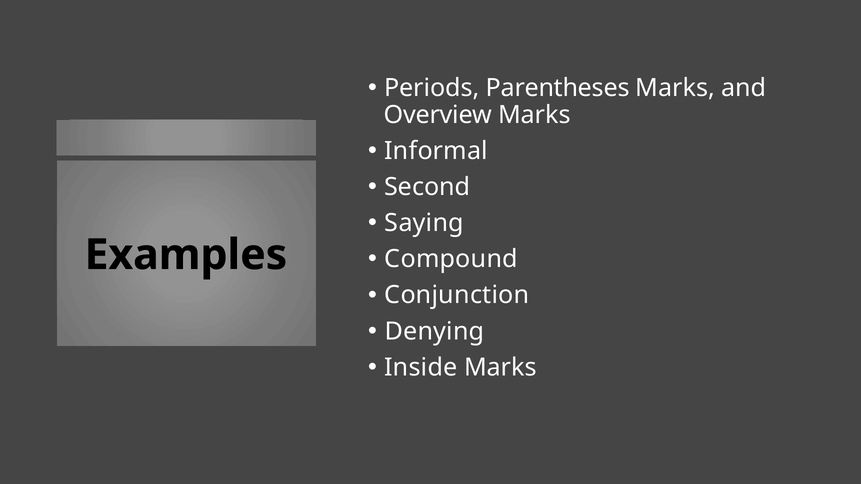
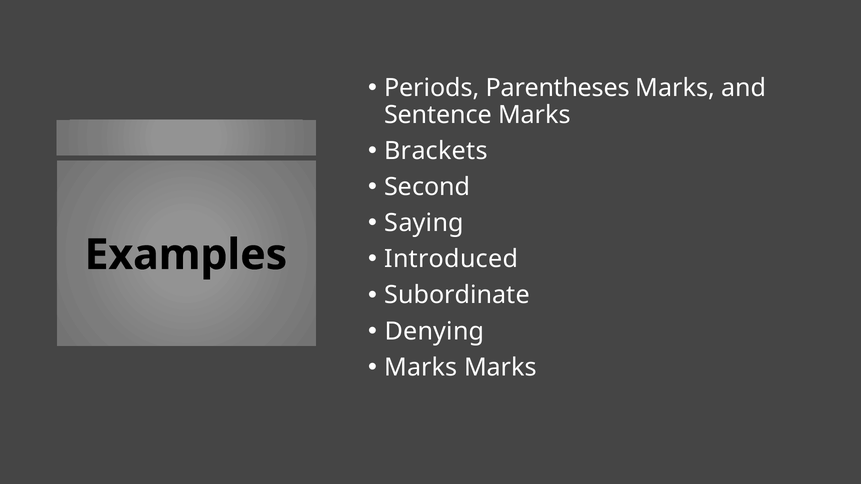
Overview: Overview -> Sentence (438, 115)
Informal: Informal -> Brackets (436, 151)
Compound: Compound -> Introduced (451, 259)
Conjunction: Conjunction -> Subordinate (457, 295)
Inside: Inside -> Marks (421, 367)
